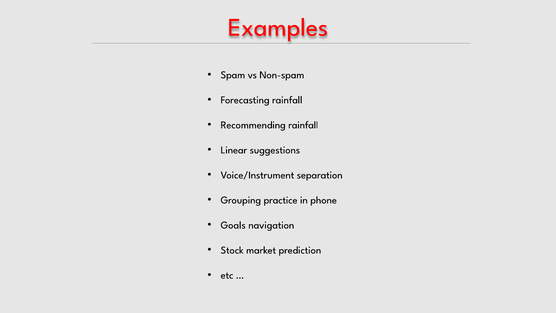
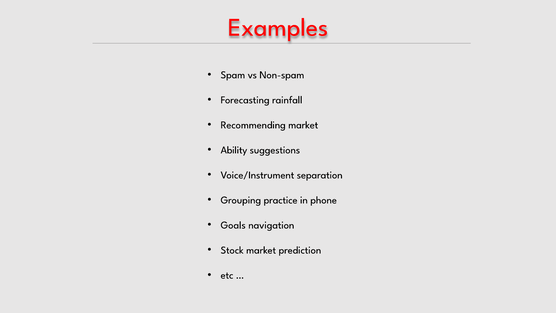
Recommending rainfall: rainfall -> market (303, 125)
Linear: Linear -> Ability (234, 150)
